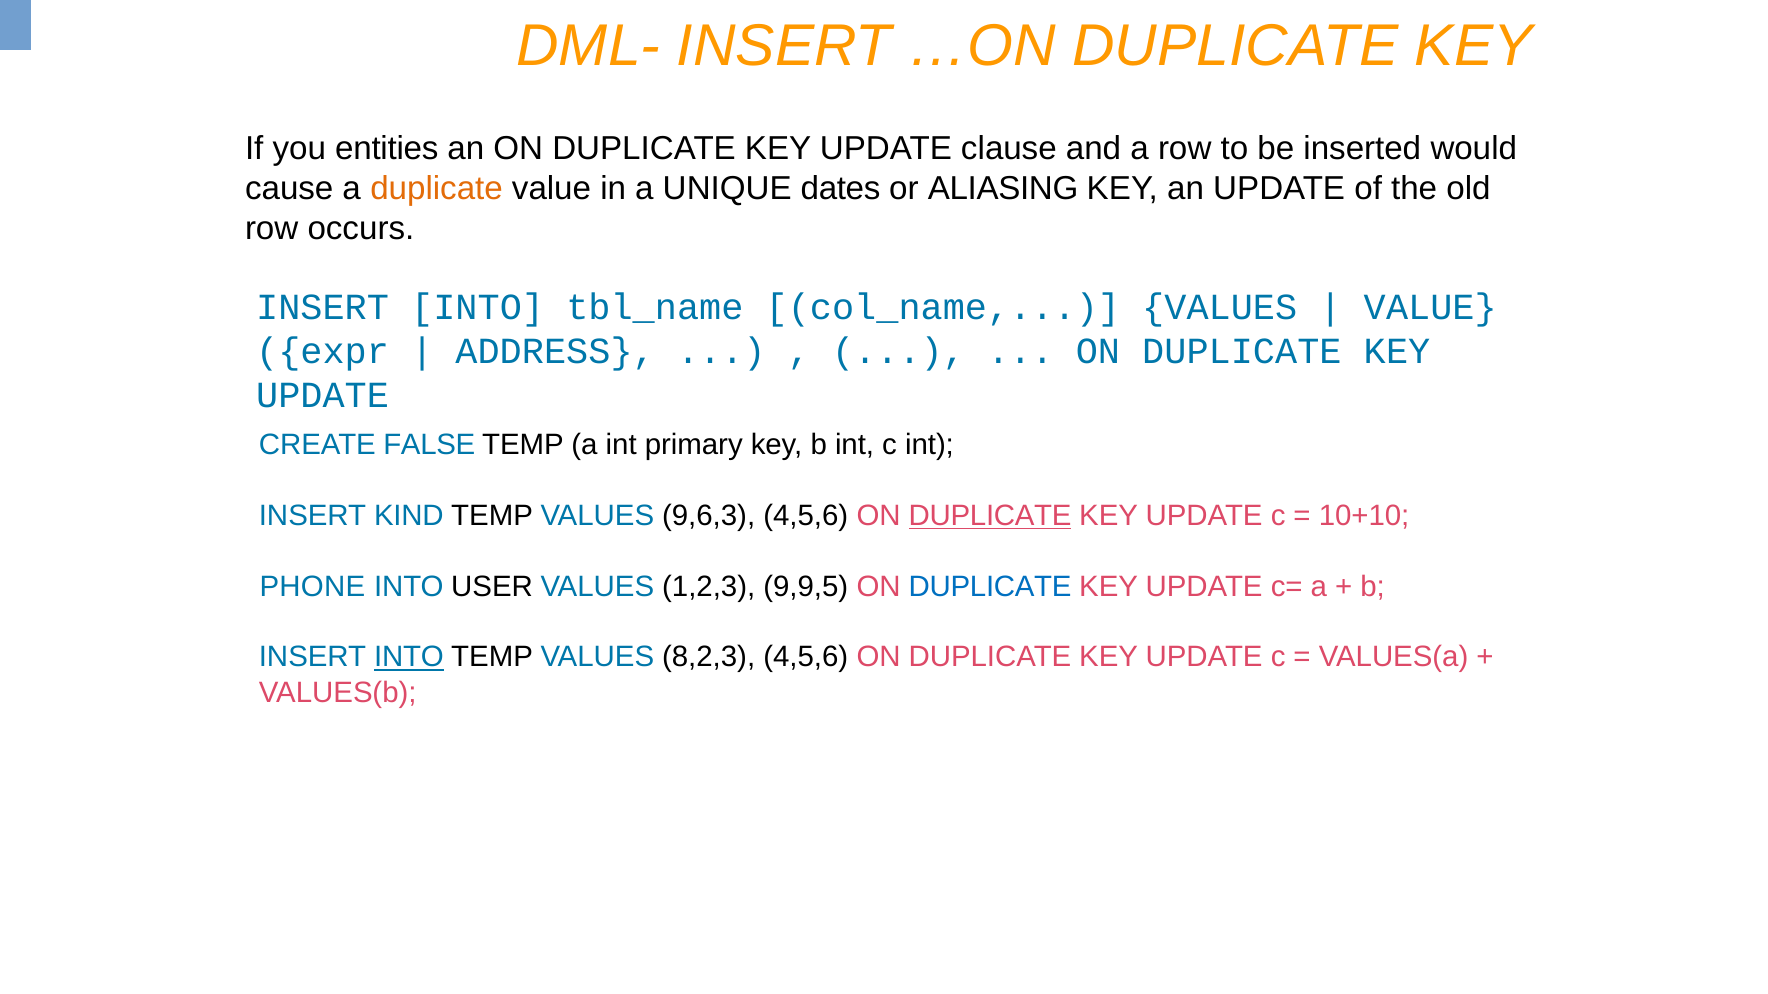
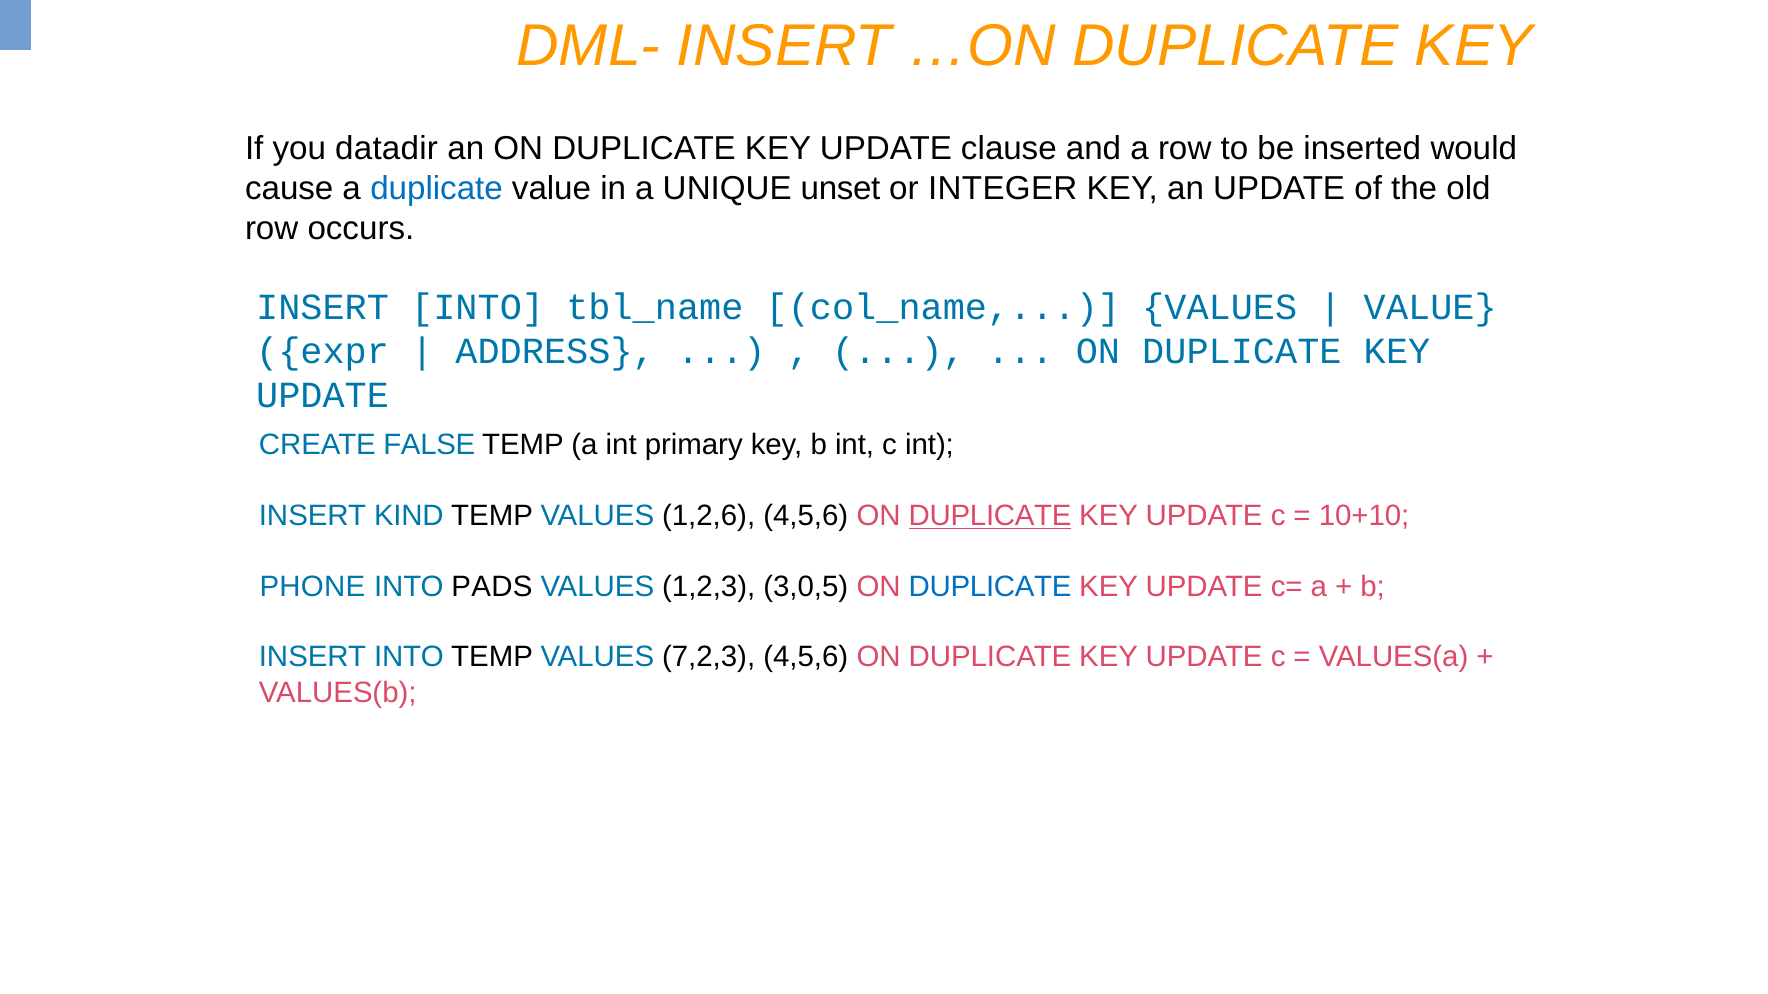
entities: entities -> datadir (387, 149)
duplicate colour: orange -> blue (437, 189)
dates: dates -> unset (841, 189)
ALIASING: ALIASING -> INTEGER (1003, 189)
9,6,3: 9,6,3 -> 1,2,6 (709, 516)
USER: USER -> PADS (492, 587)
9,9,5: 9,9,5 -> 3,0,5 (806, 587)
INTO underline: present -> none (409, 657)
8,2,3: 8,2,3 -> 7,2,3 (709, 657)
